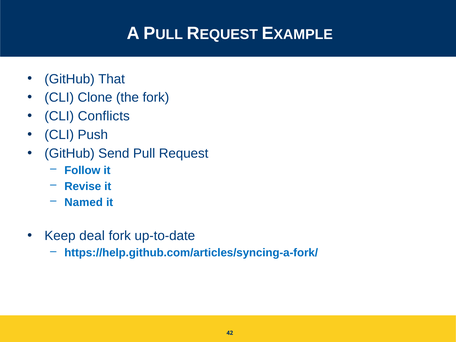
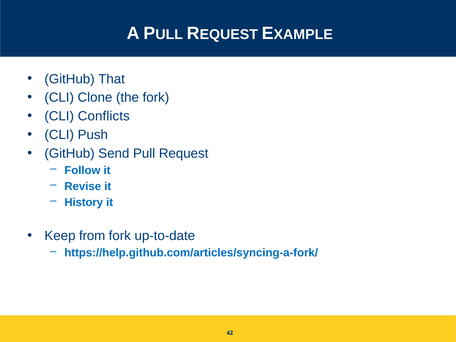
Named: Named -> History (84, 202)
deal: deal -> from (92, 236)
